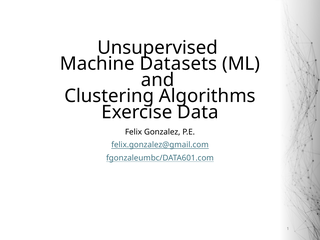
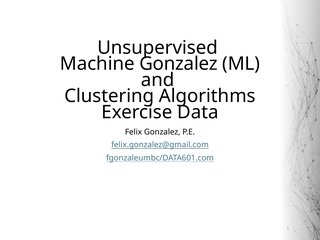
Machine Datasets: Datasets -> Gonzalez (179, 64)
